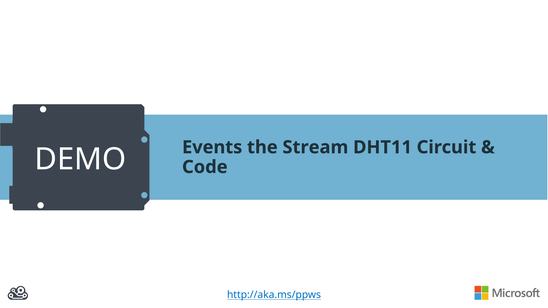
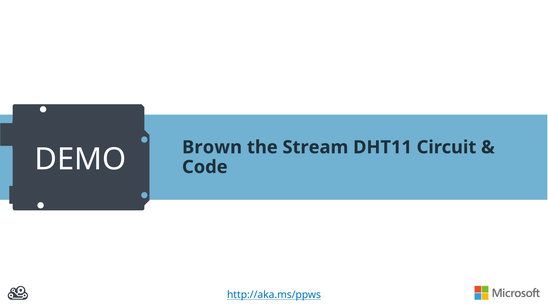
Events: Events -> Brown (212, 147)
